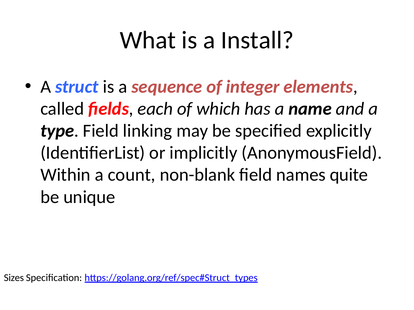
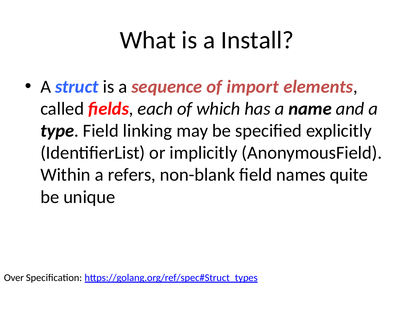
integer: integer -> import (253, 87)
count: count -> refers (132, 175)
Sizes: Sizes -> Over (14, 278)
